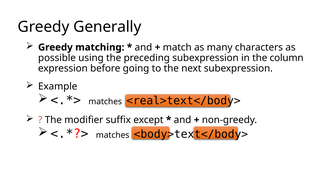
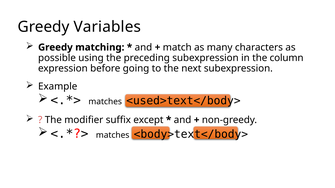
Generally: Generally -> Variables (107, 27)
<real>text</body>: <real>text</body> -> <used>text</body> (183, 101)
